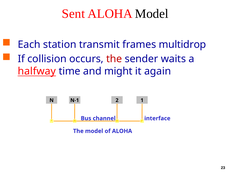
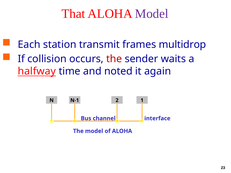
Sent: Sent -> That (73, 14)
Model colour: black -> purple (152, 14)
might: might -> noted (118, 71)
